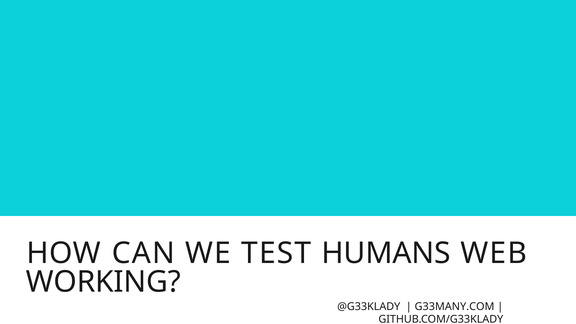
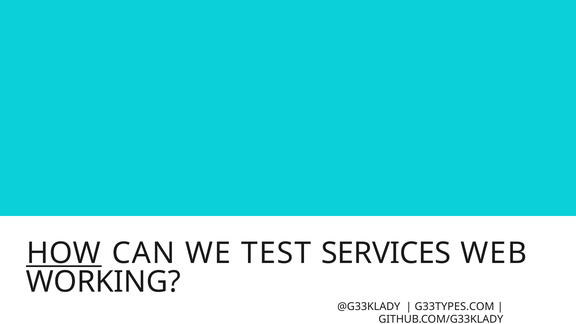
HOW underline: none -> present (64, 253)
HUMANS: HUMANS -> SERVICES (386, 253)
G33MANY.COM: G33MANY.COM -> G33TYPES.COM (454, 306)
